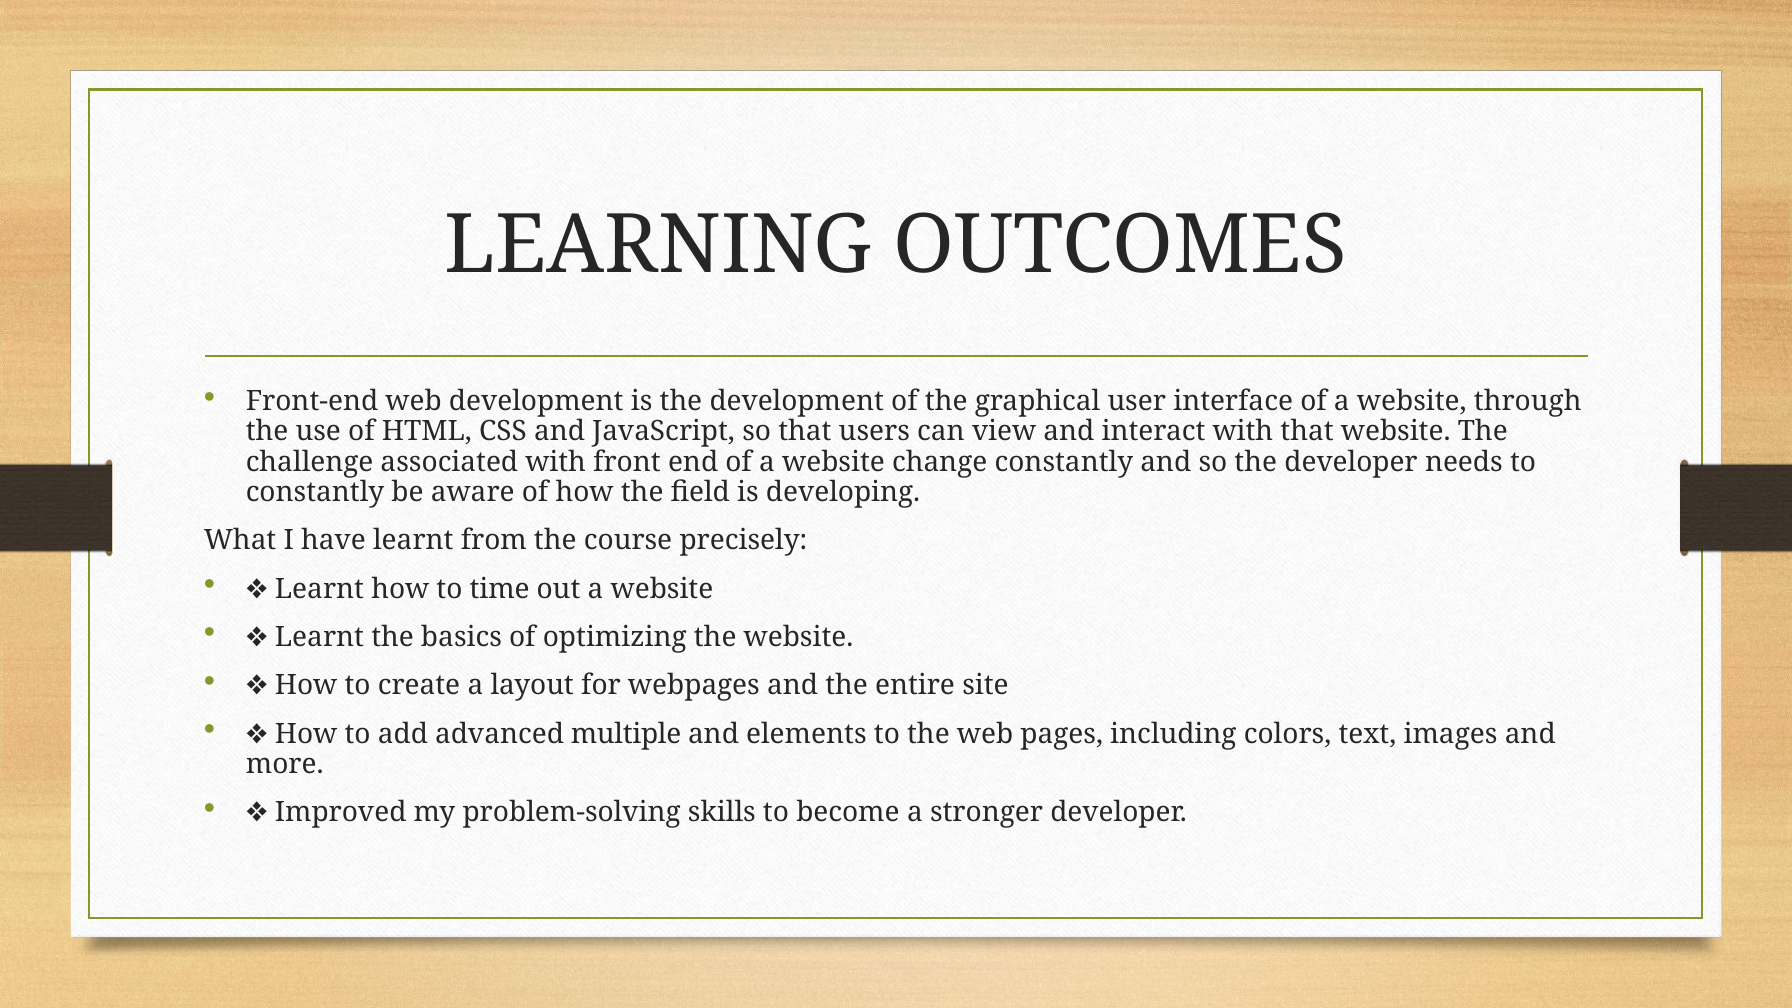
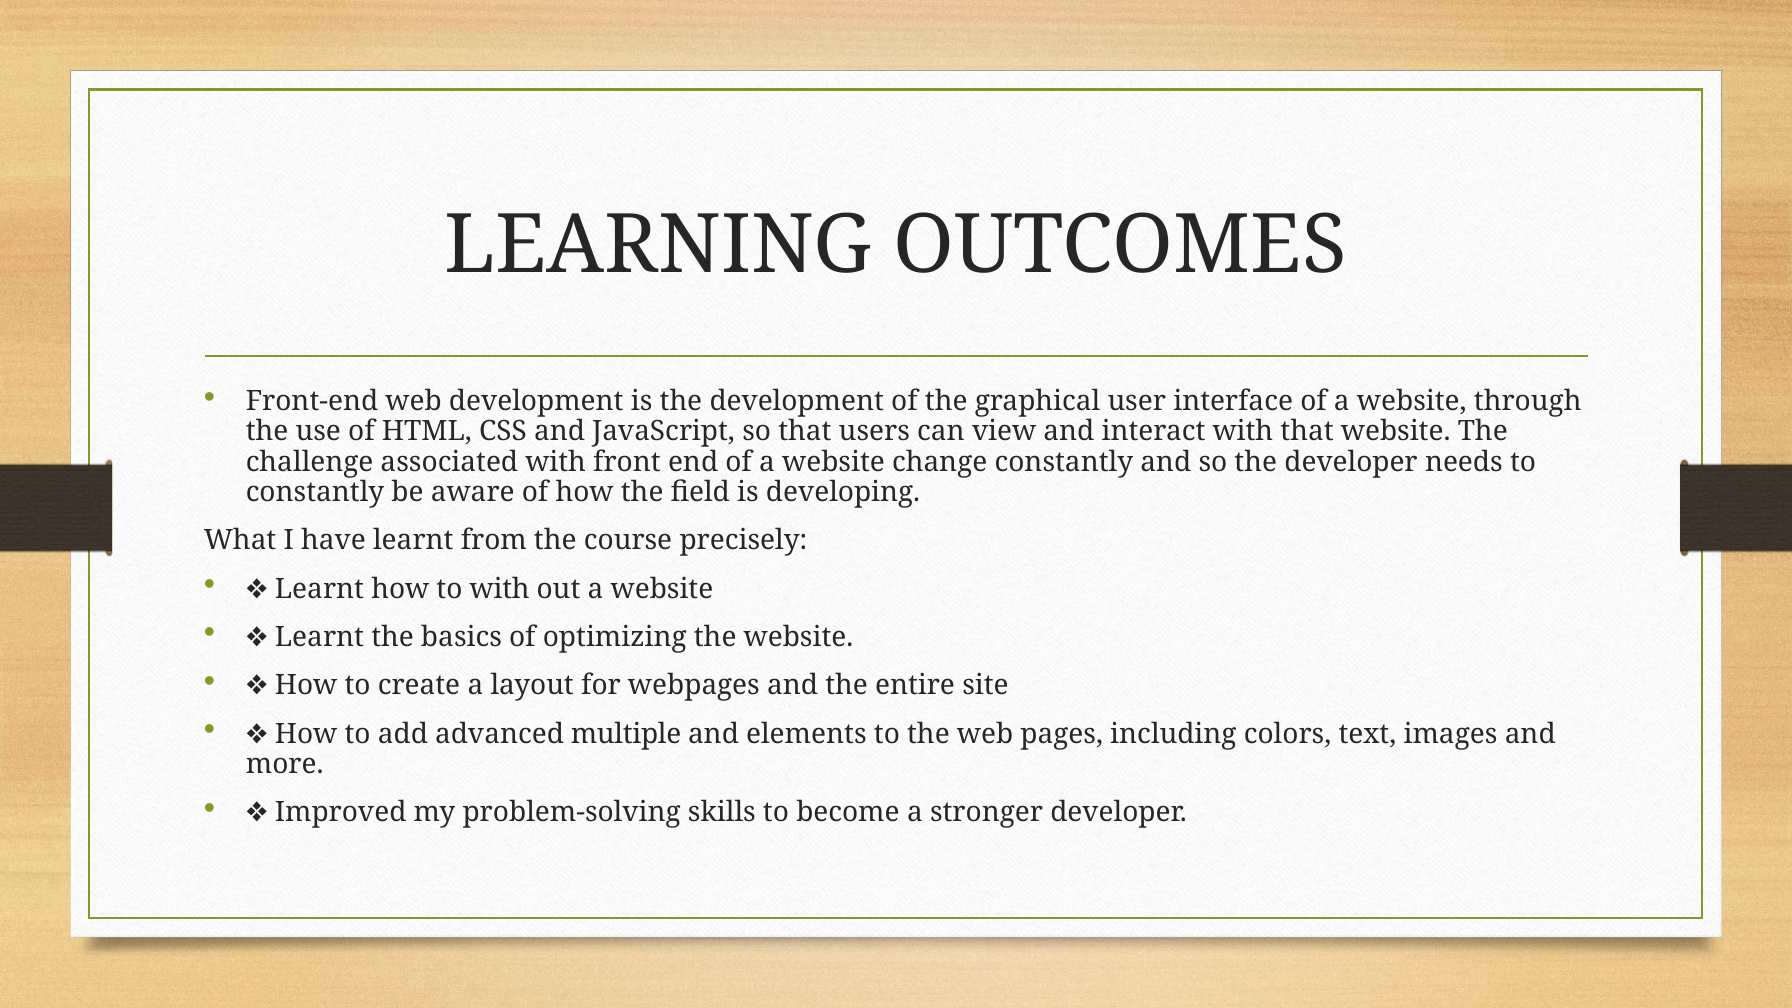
to time: time -> with (500, 589)
